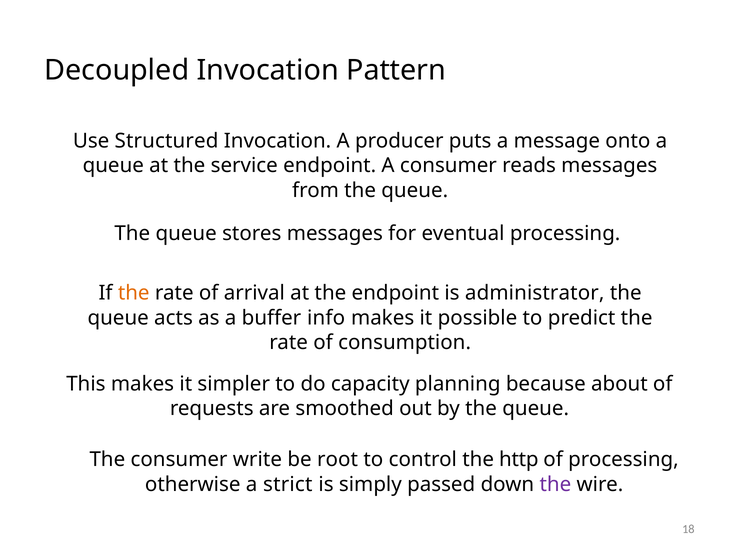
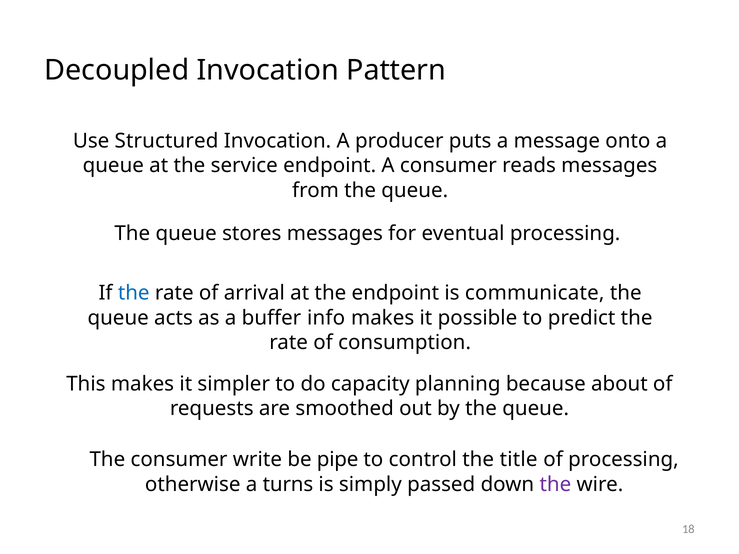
the colour: orange -> blue (134, 293)
administrator: administrator -> communicate (535, 293)
root: root -> pipe (338, 460)
http: http -> title (519, 460)
strict: strict -> turns (288, 485)
